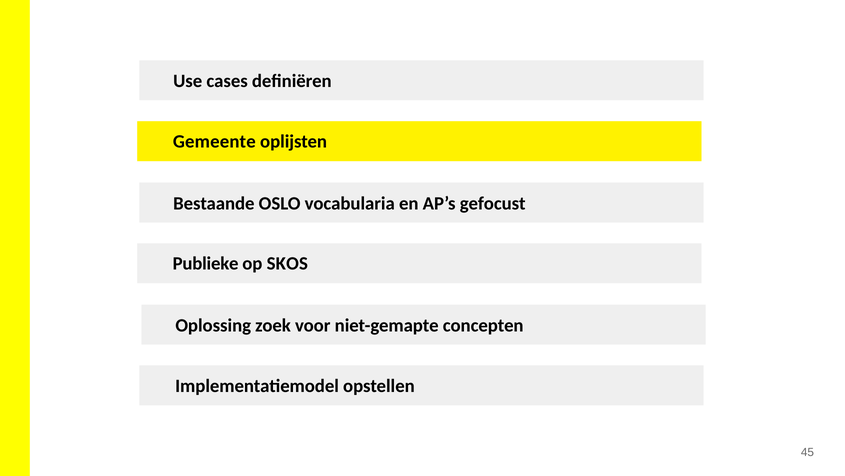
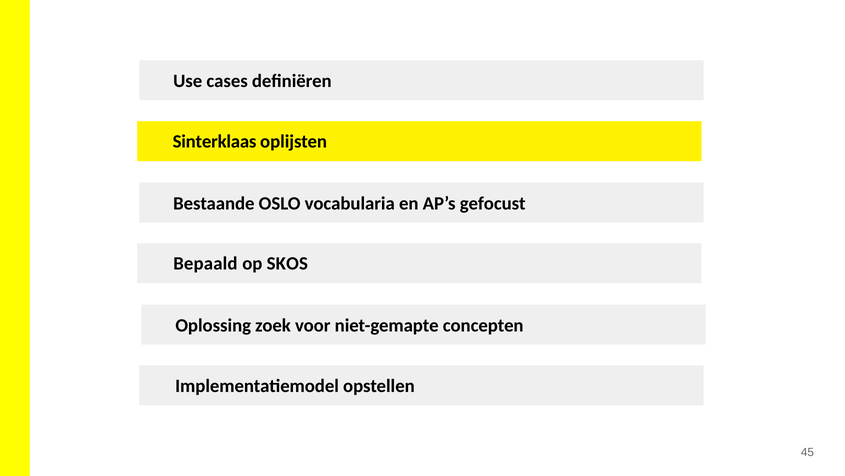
Gemeente: Gemeente -> Sinterklaas (215, 141)
Publieke: Publieke -> Bepaald (205, 263)
